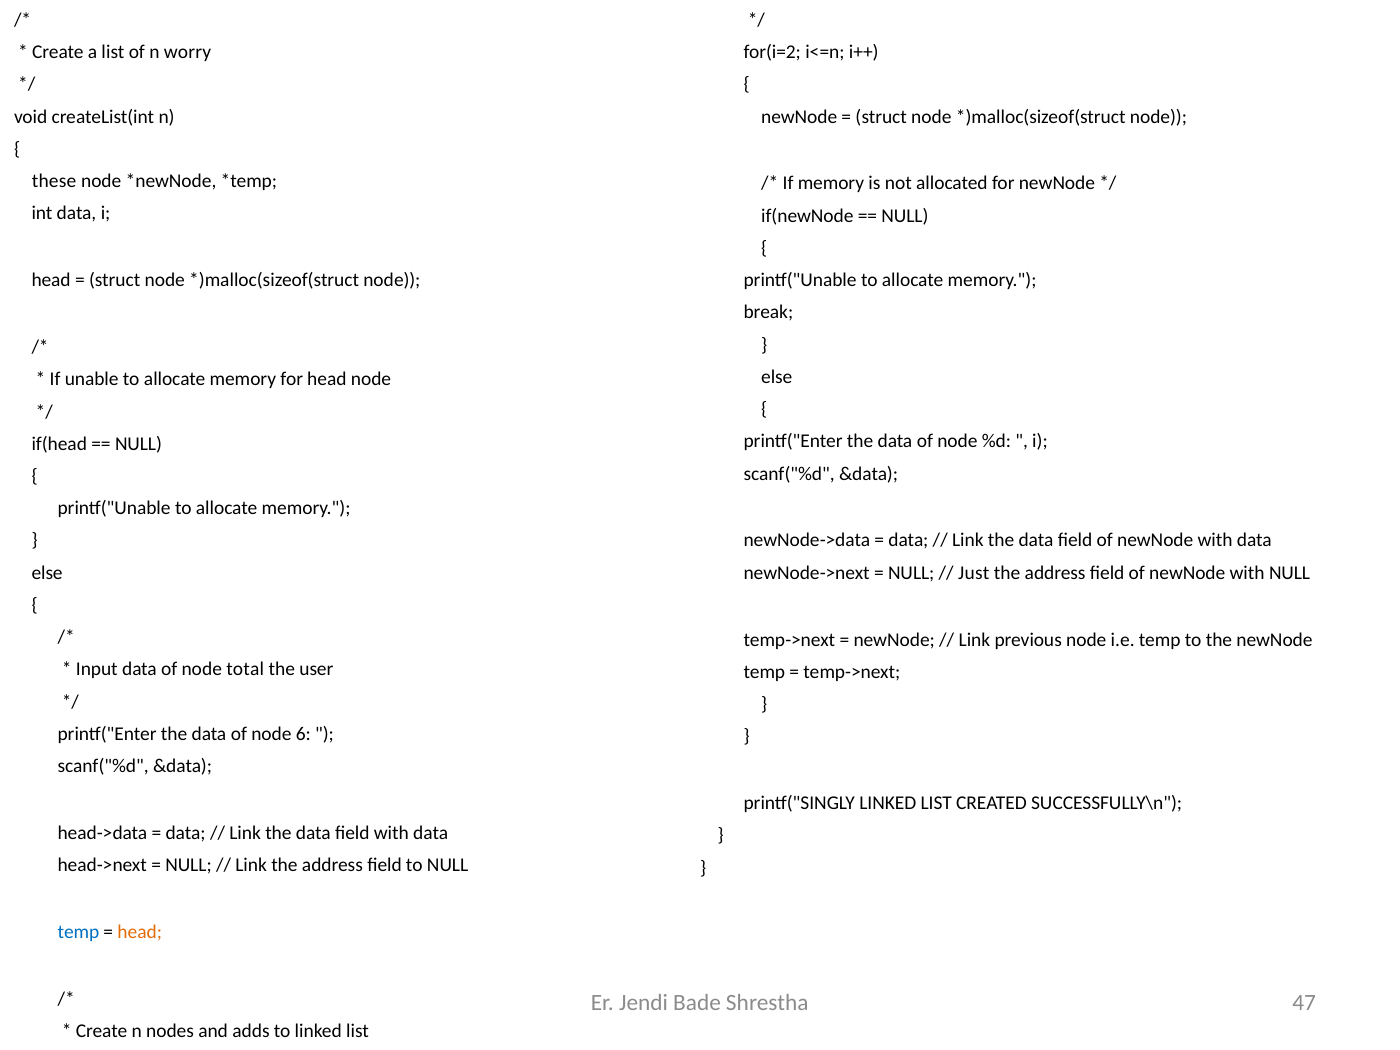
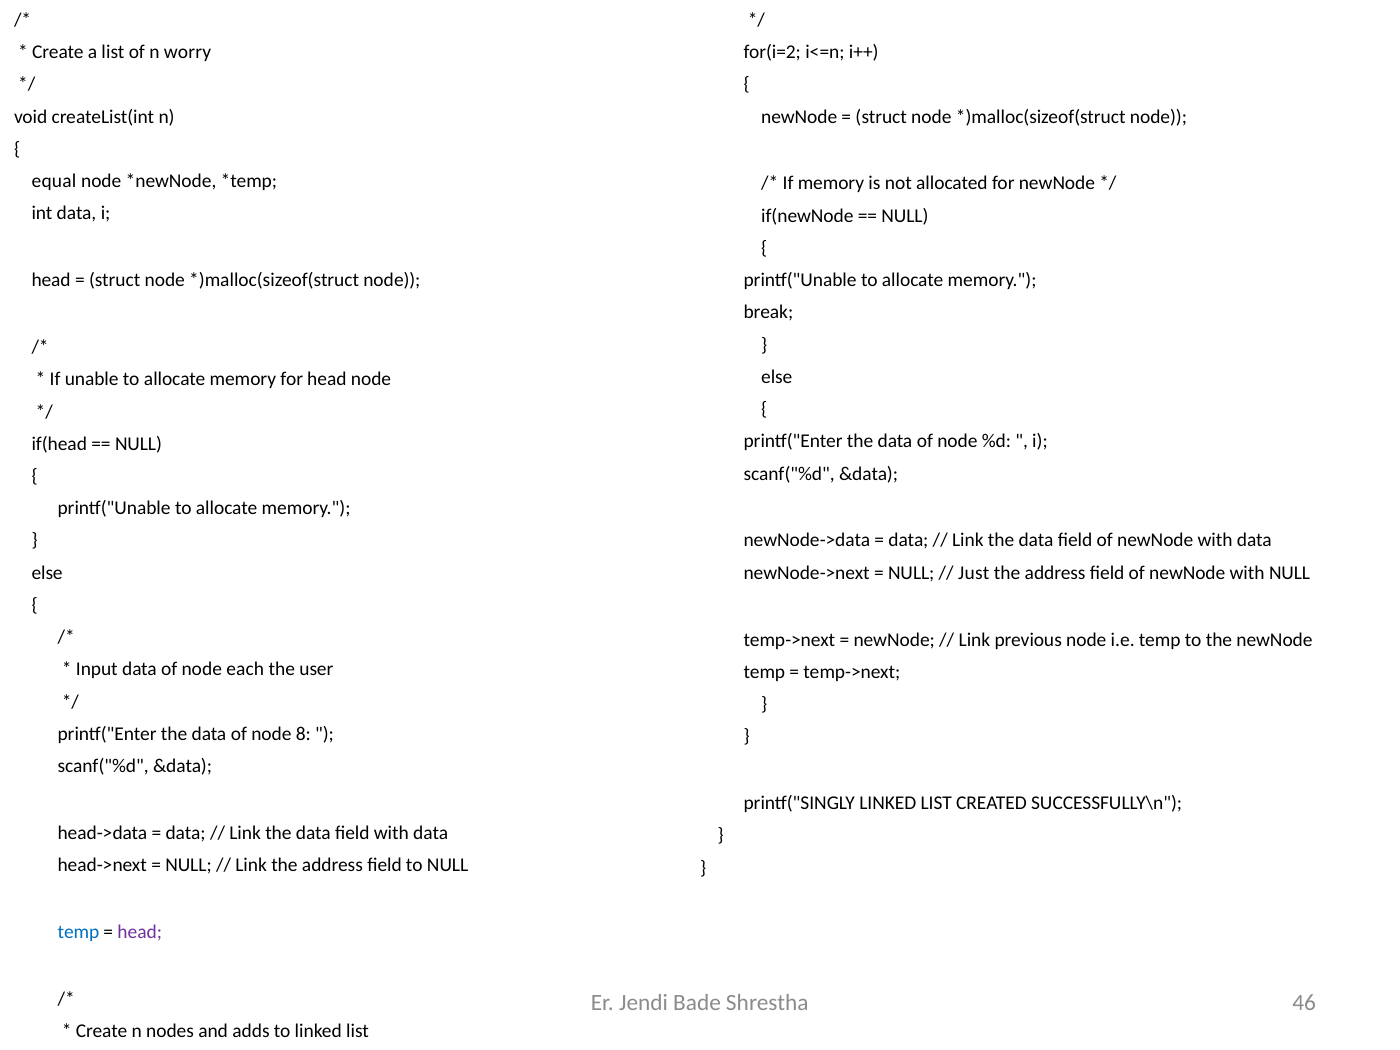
these: these -> equal (54, 181)
total: total -> each (245, 670)
6: 6 -> 8 (303, 734)
head colour: orange -> purple (140, 932)
47: 47 -> 46 (1304, 1003)
